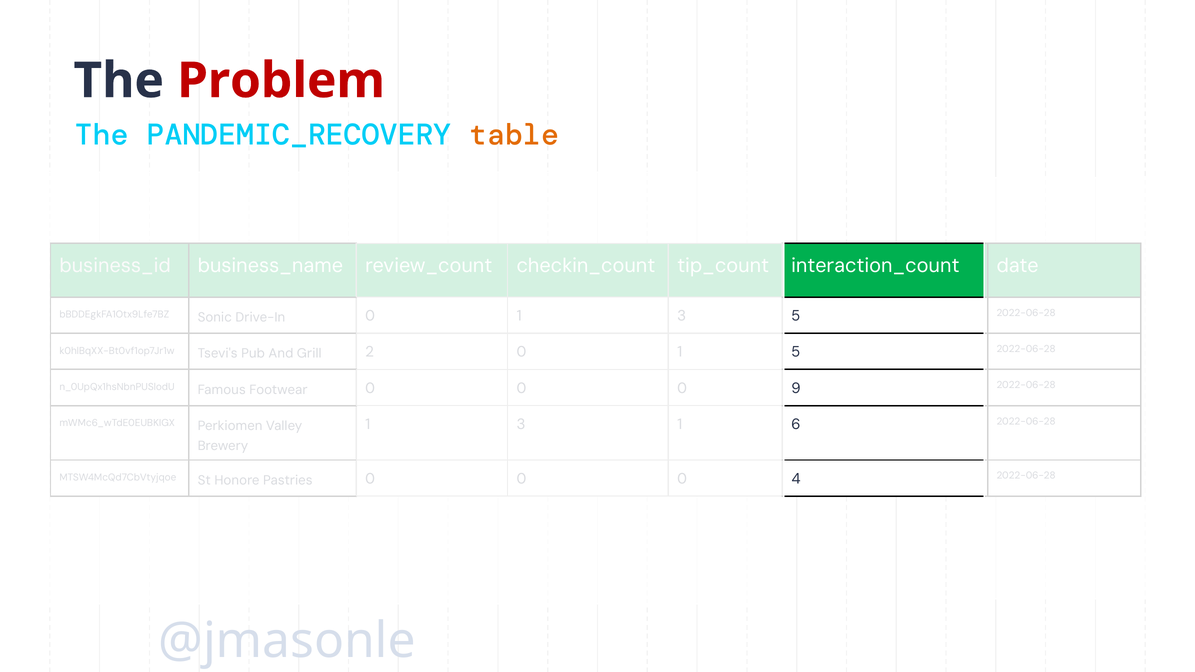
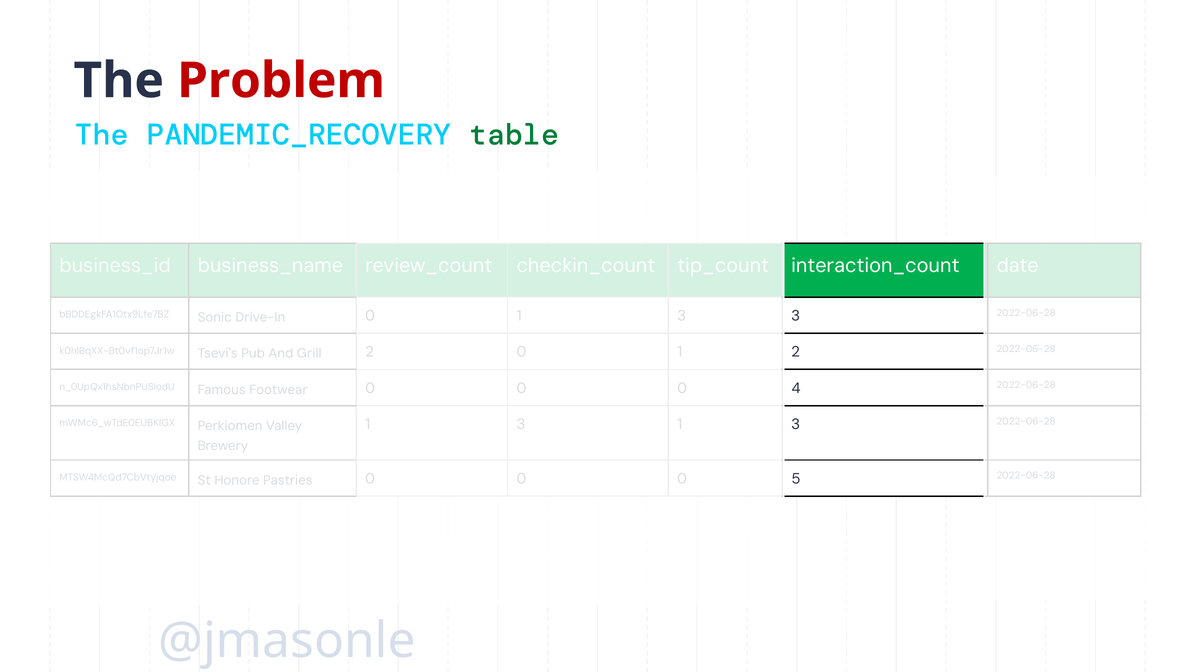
table colour: orange -> green (514, 135)
5: 5 -> 3 (796, 316)
5: 5 -> 2 (796, 352)
9: 9 -> 4 (796, 388)
6: 6 -> 3 (796, 424)
4: 4 -> 5 (796, 479)
